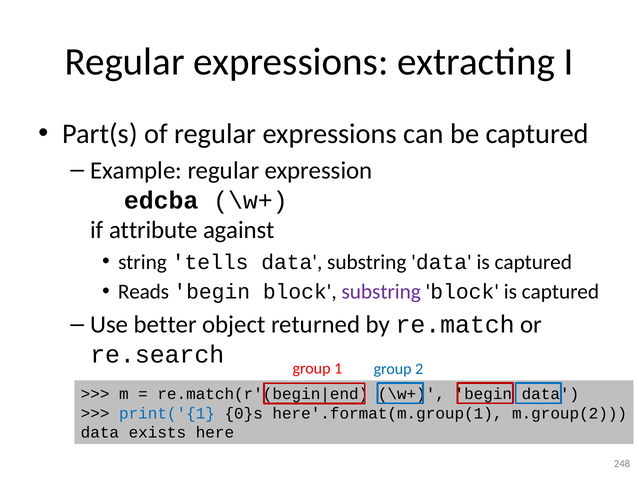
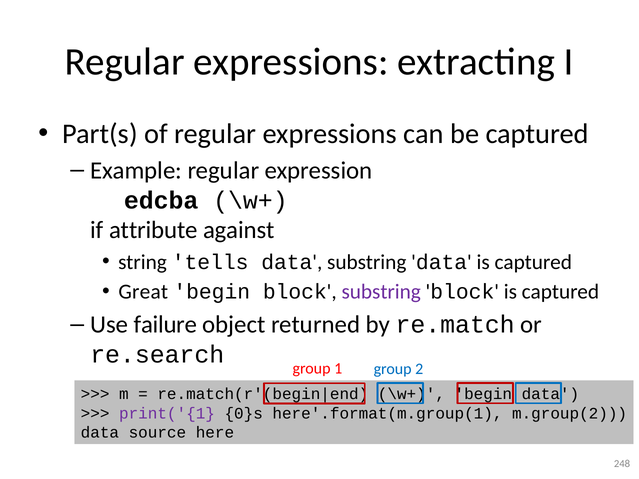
Reads: Reads -> Great (143, 292)
better: better -> failure (165, 325)
print('{1 colour: blue -> purple (167, 414)
exists: exists -> source (157, 433)
